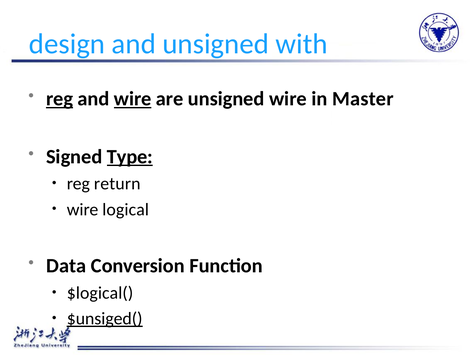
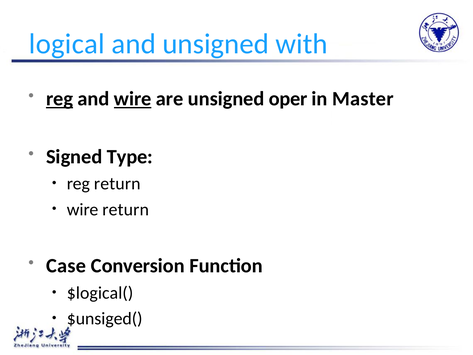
design: design -> logical (67, 44)
unsigned wire: wire -> oper (288, 99)
Type underline: present -> none (130, 157)
wire logical: logical -> return (126, 209)
Data: Data -> Case (66, 266)
$unsiged( underline: present -> none (105, 319)
